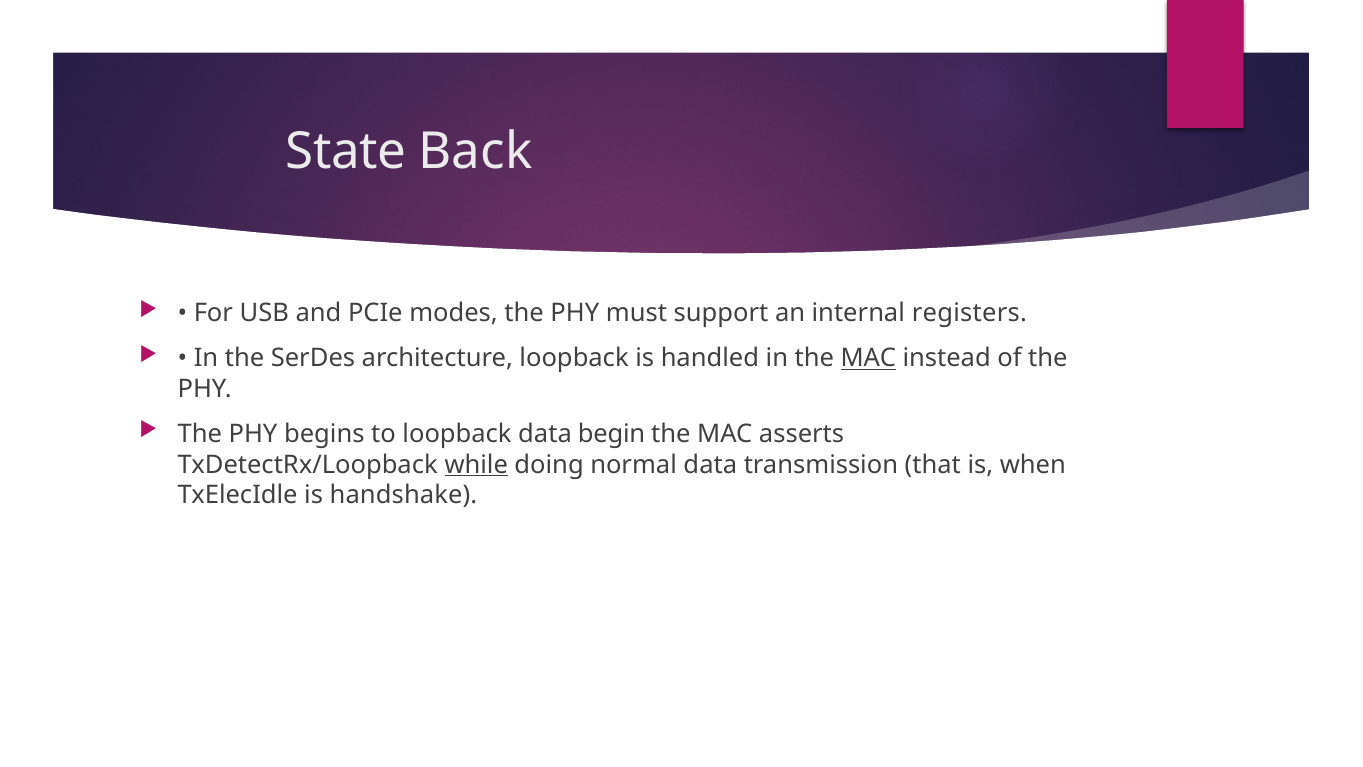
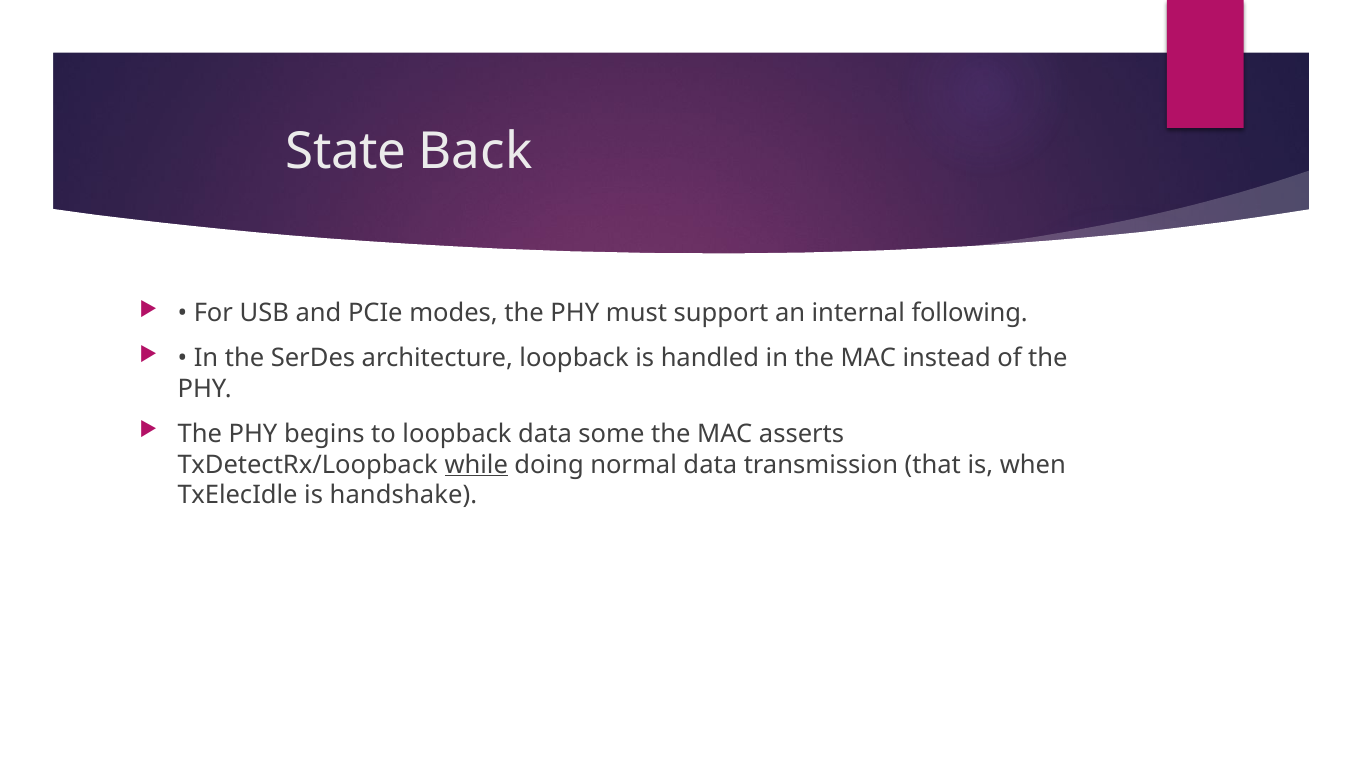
registers: registers -> following (970, 313)
MAC underline: present -> none (868, 358)
begin: begin -> some (611, 434)
